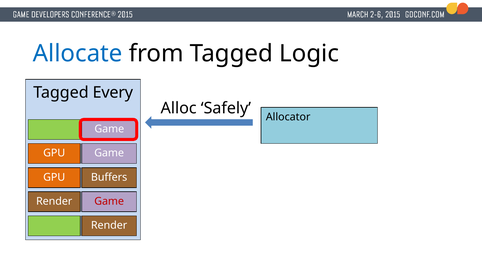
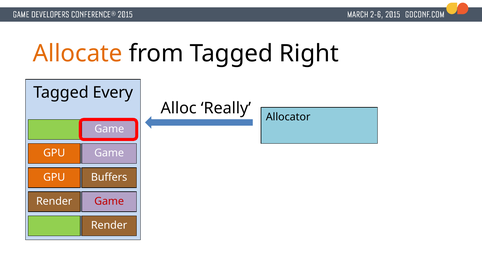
Allocate colour: blue -> orange (78, 54)
Logic: Logic -> Right (309, 54)
Safely: Safely -> Really (226, 108)
